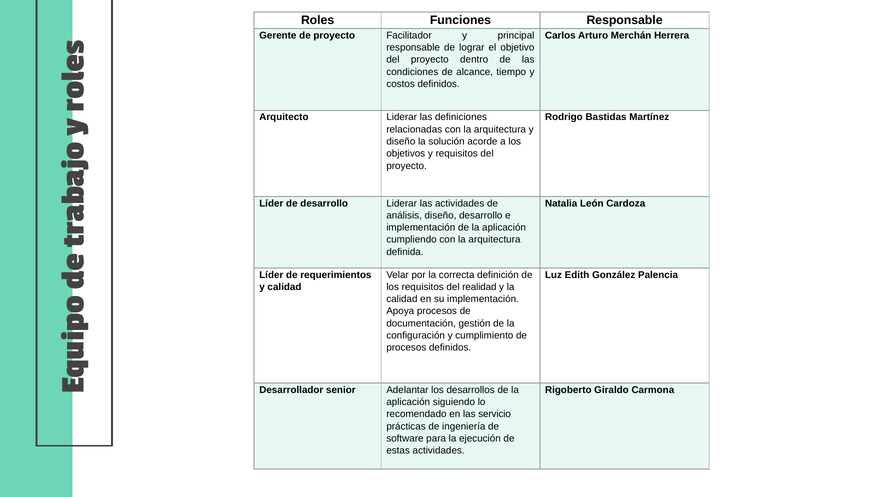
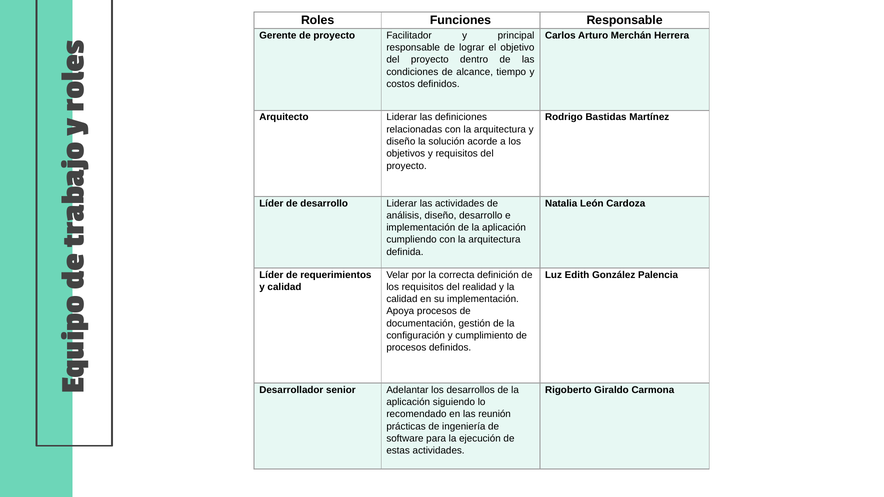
servicio: servicio -> reunión (495, 414)
